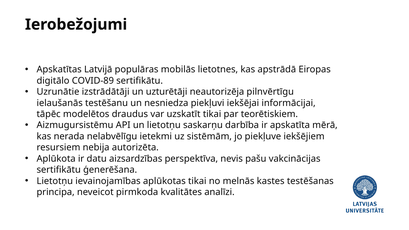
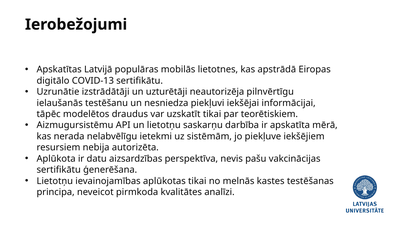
COVID-89: COVID-89 -> COVID-13 (93, 81)
